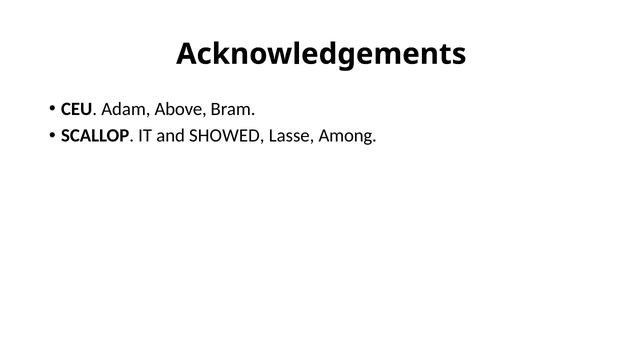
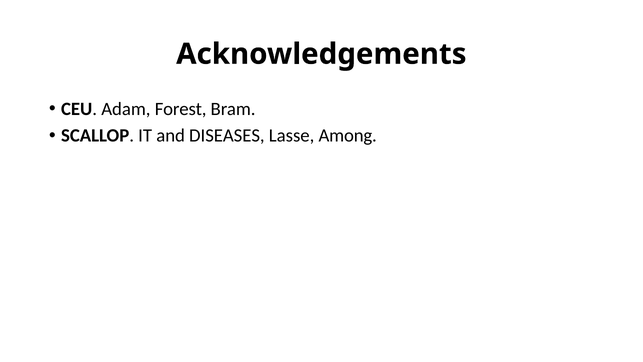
Above: Above -> Forest (181, 109)
SHOWED: SHOWED -> DISEASES (227, 136)
